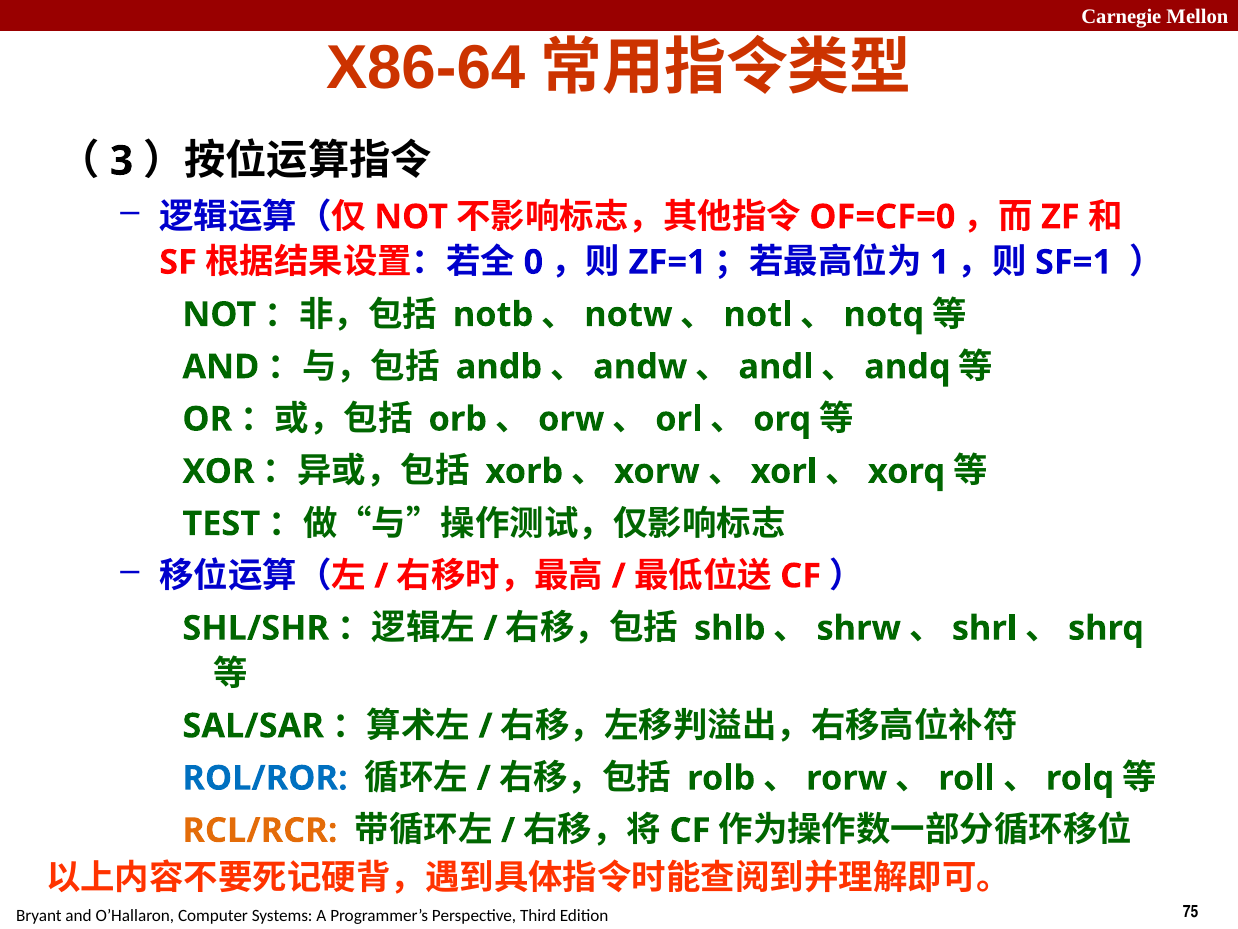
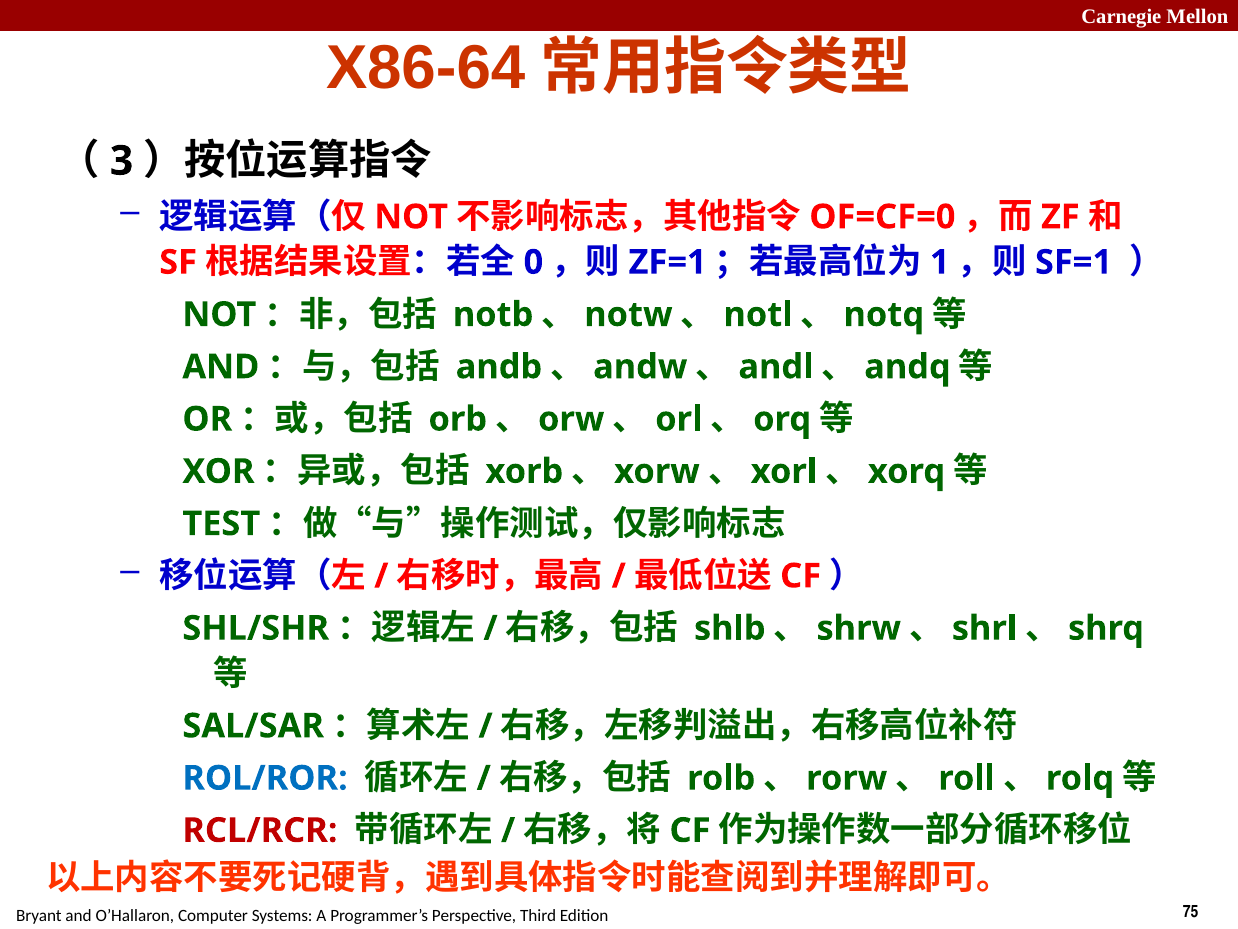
RCL/RCR colour: orange -> red (260, 830)
